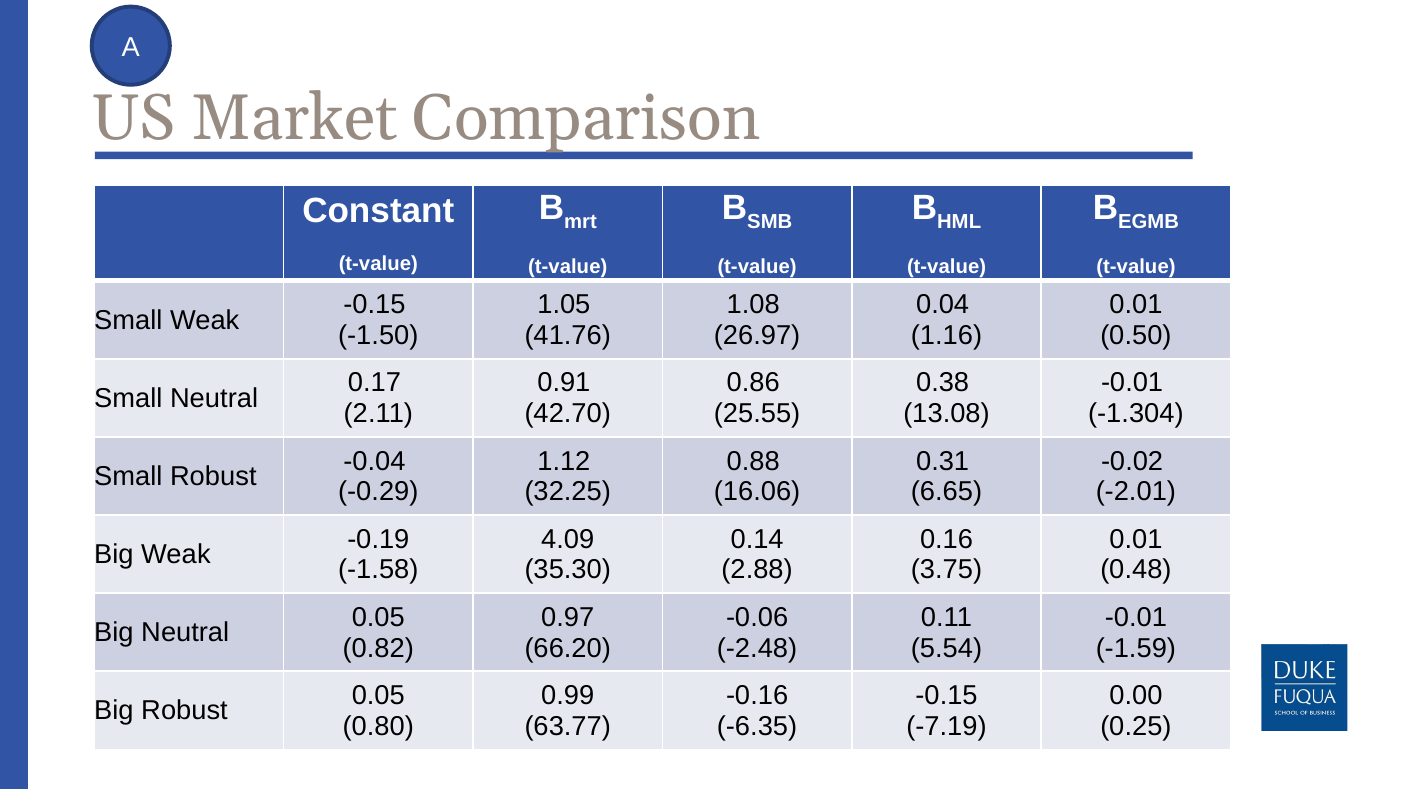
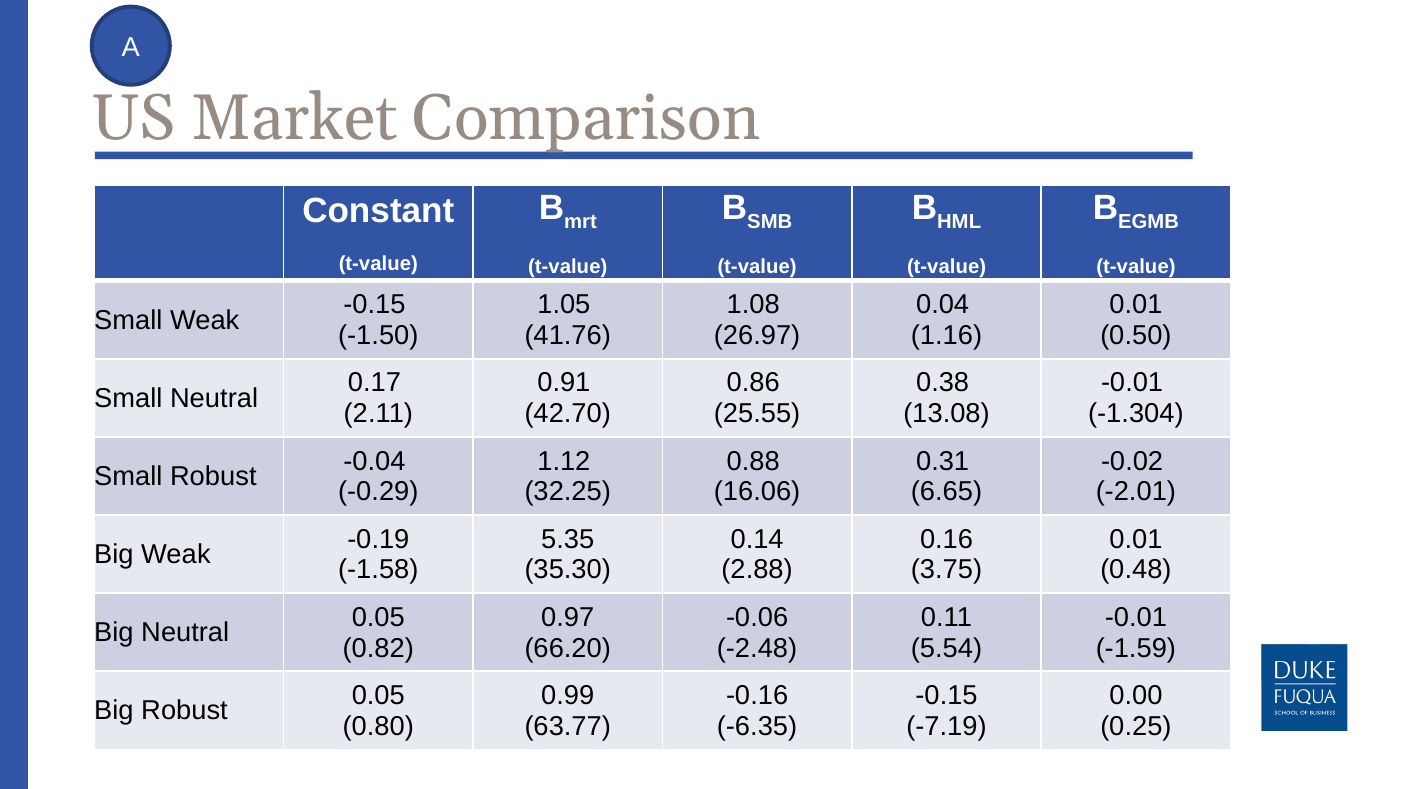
4.09: 4.09 -> 5.35 (568, 539)
